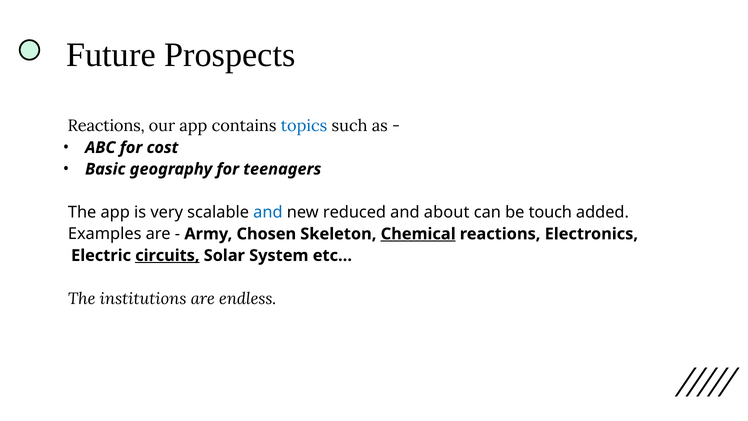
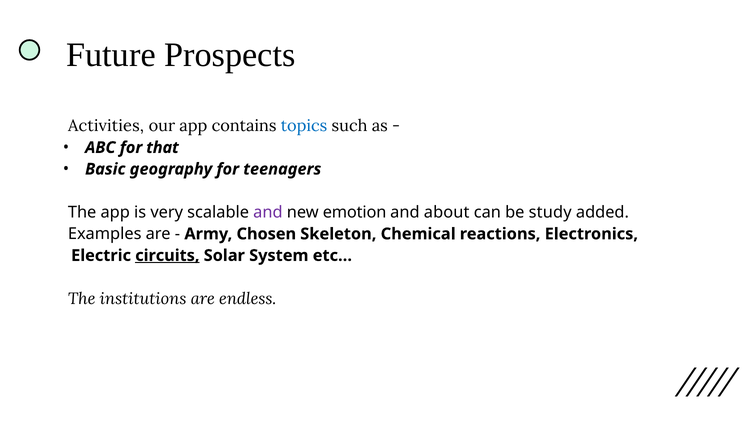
Reactions: Reactions -> Activities (106, 126)
cost: cost -> that (162, 147)
and colour: blue -> purple (268, 212)
reduced: reduced -> emotion (355, 212)
touch: touch -> study (550, 212)
Chemical underline: present -> none (418, 234)
